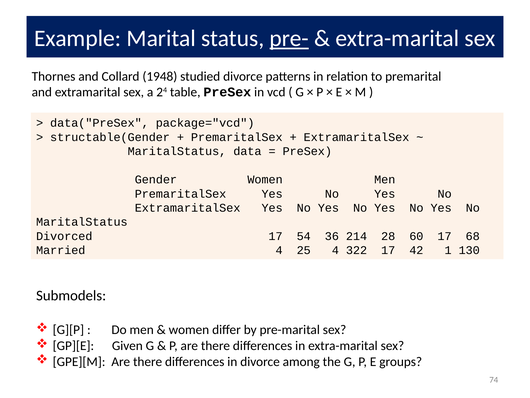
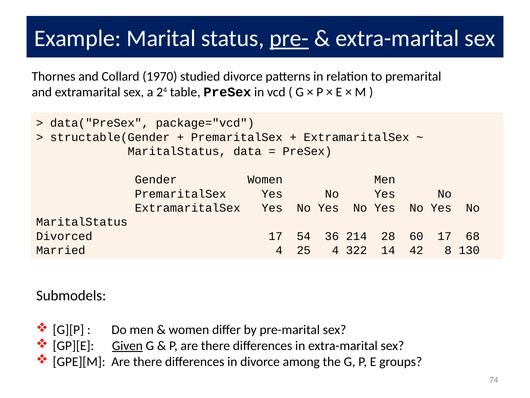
1948: 1948 -> 1970 (160, 76)
322 17: 17 -> 14 (388, 250)
1: 1 -> 8 (448, 250)
Given underline: none -> present (127, 345)
